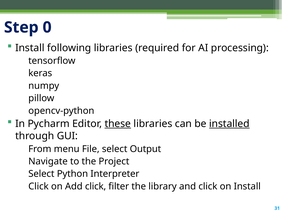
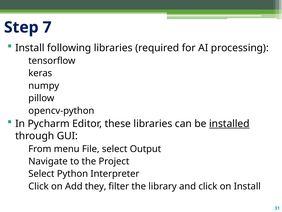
0: 0 -> 7 (47, 27)
these underline: present -> none (118, 123)
Add click: click -> they (96, 186)
